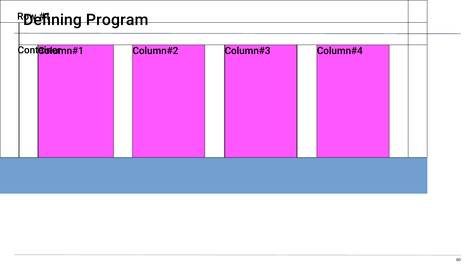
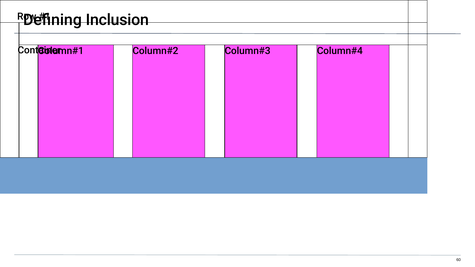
Program: Program -> Inclusion (117, 20)
